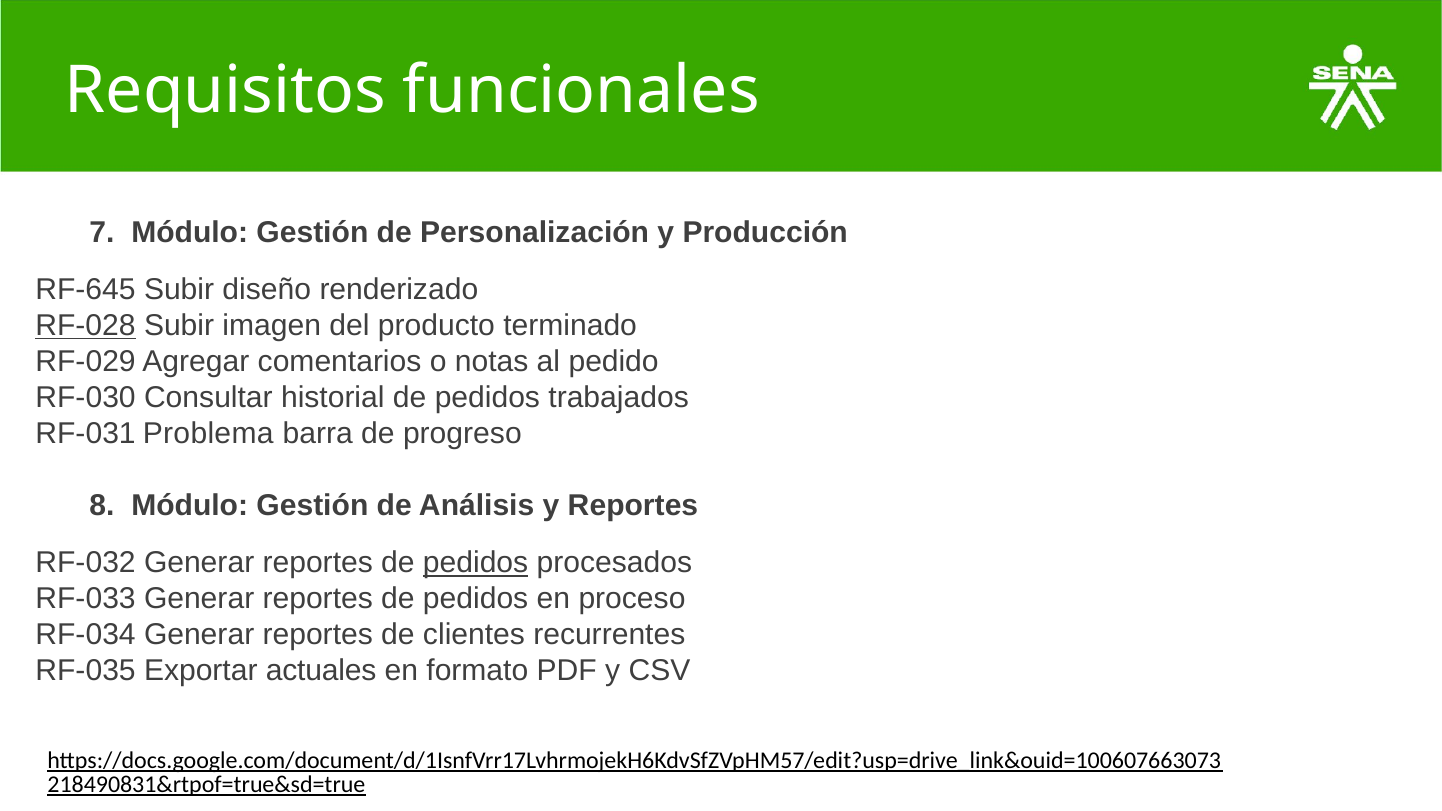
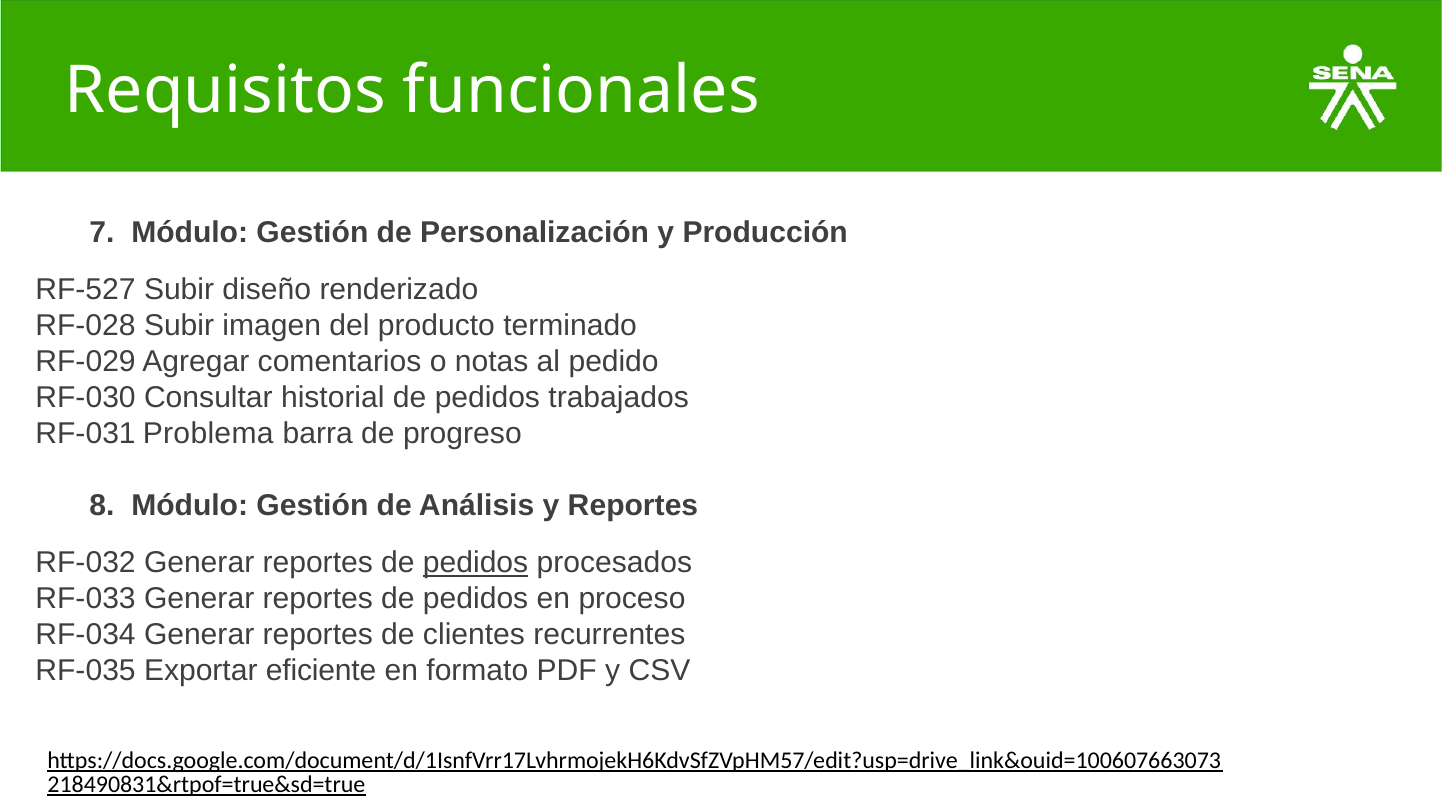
RF-645: RF-645 -> RF-527 (85, 289)
RF-028 underline: present -> none (85, 326)
actuales: actuales -> eficiente (321, 671)
